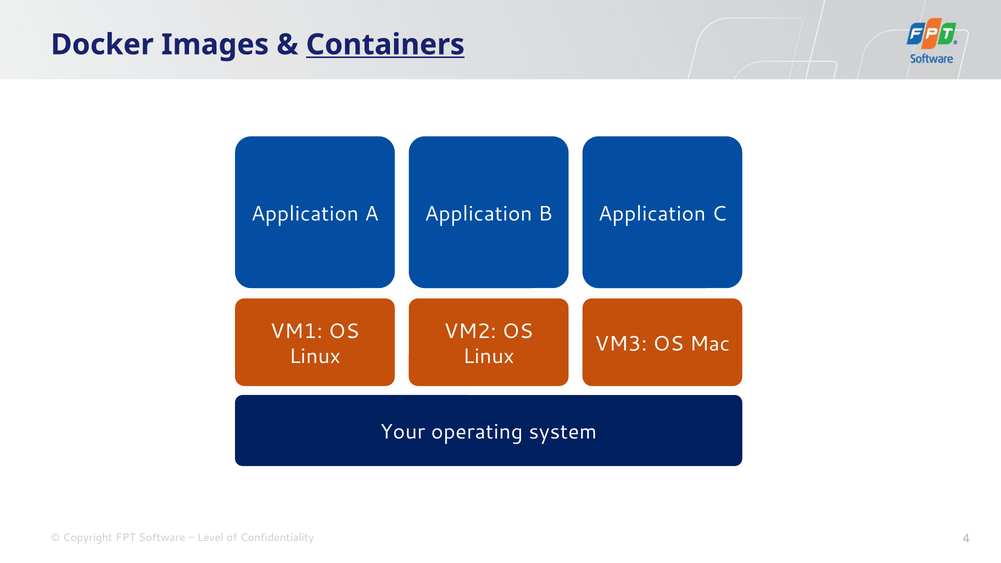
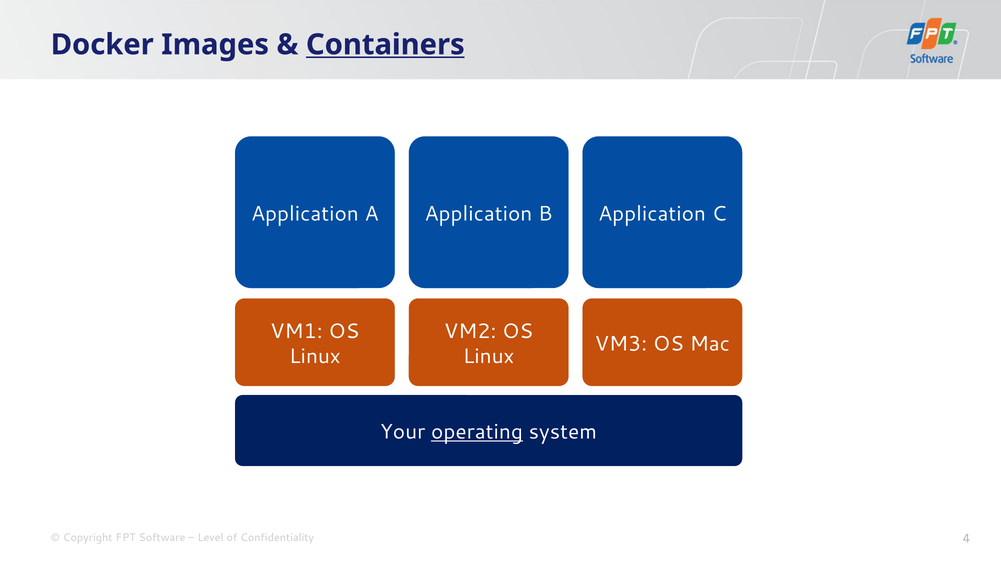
operating underline: none -> present (477, 432)
